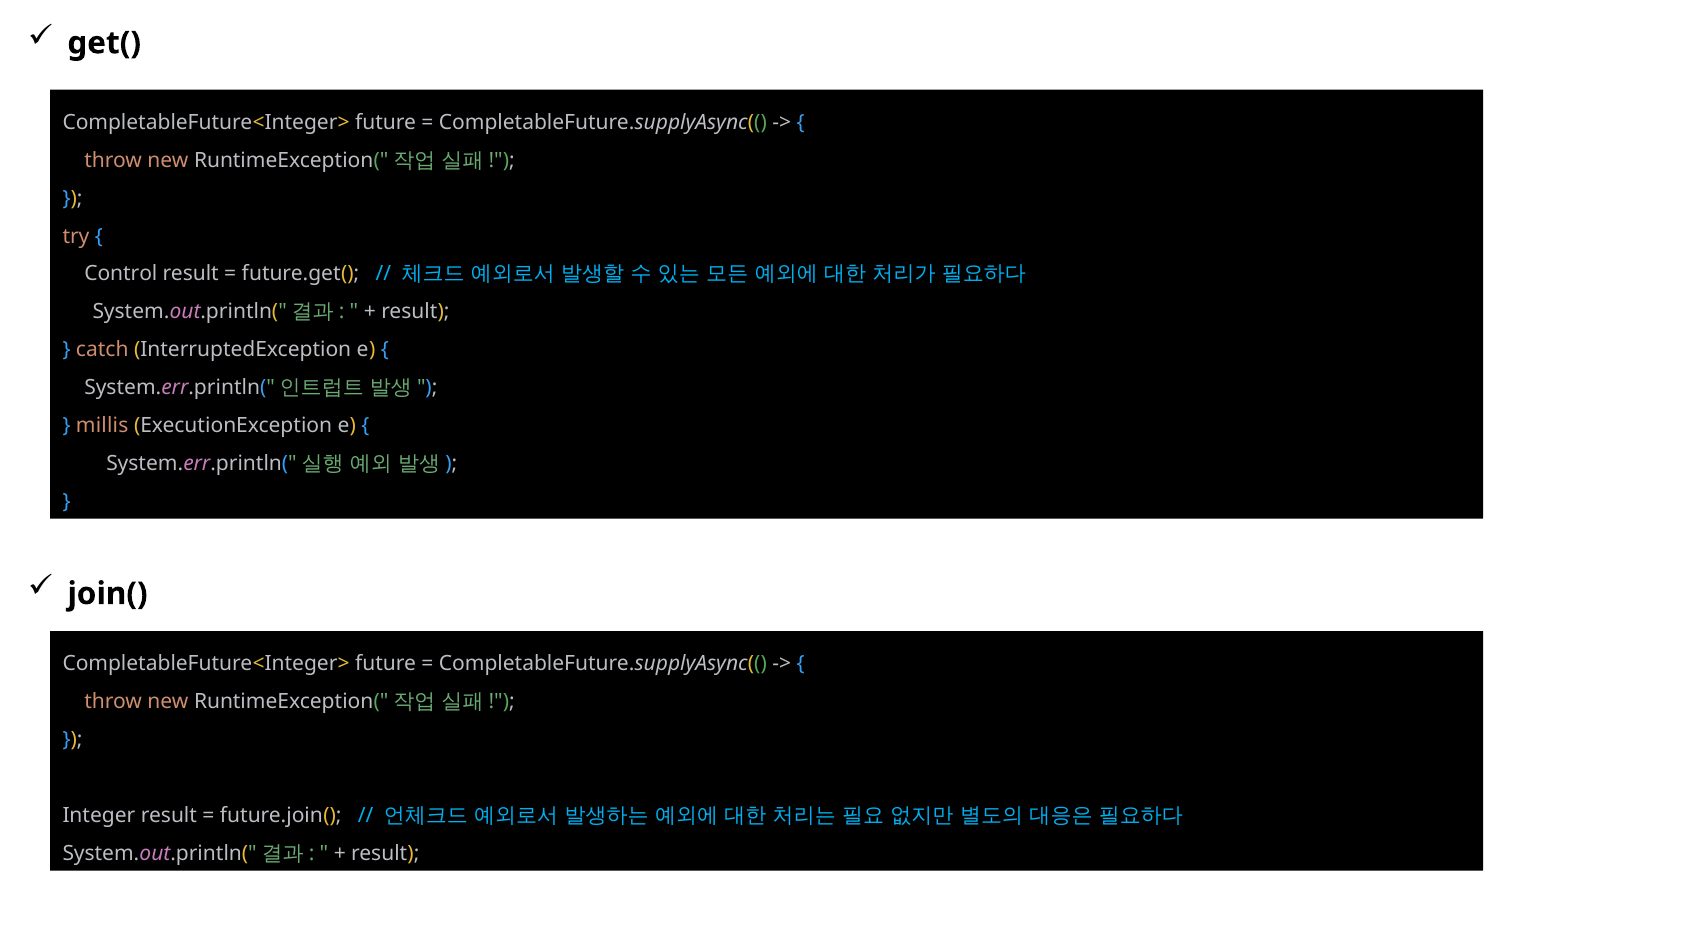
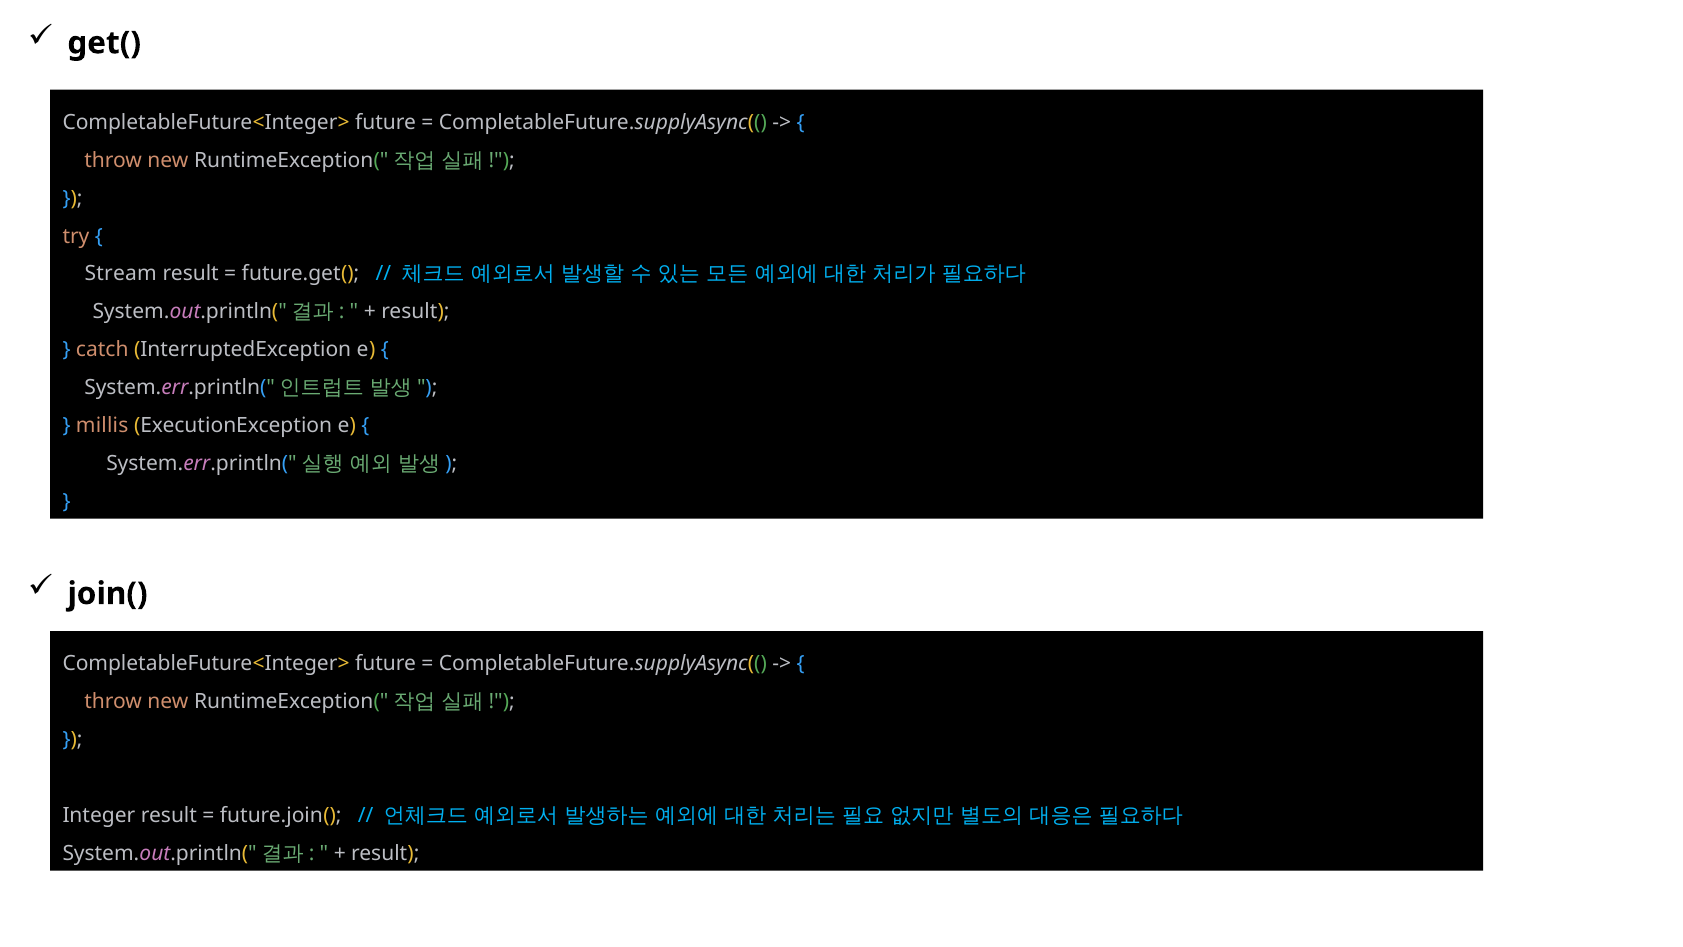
Control: Control -> Stream (121, 274)
